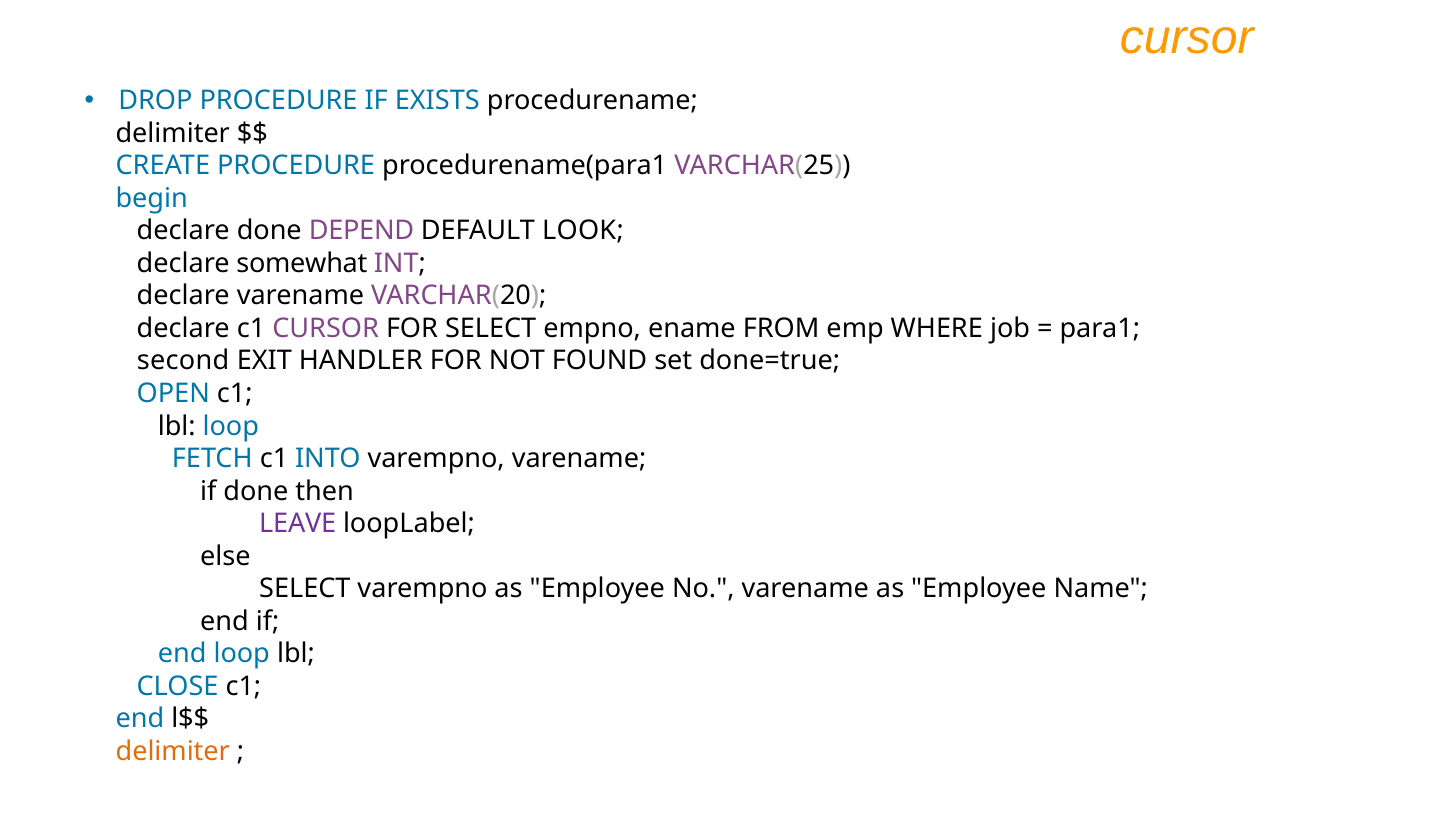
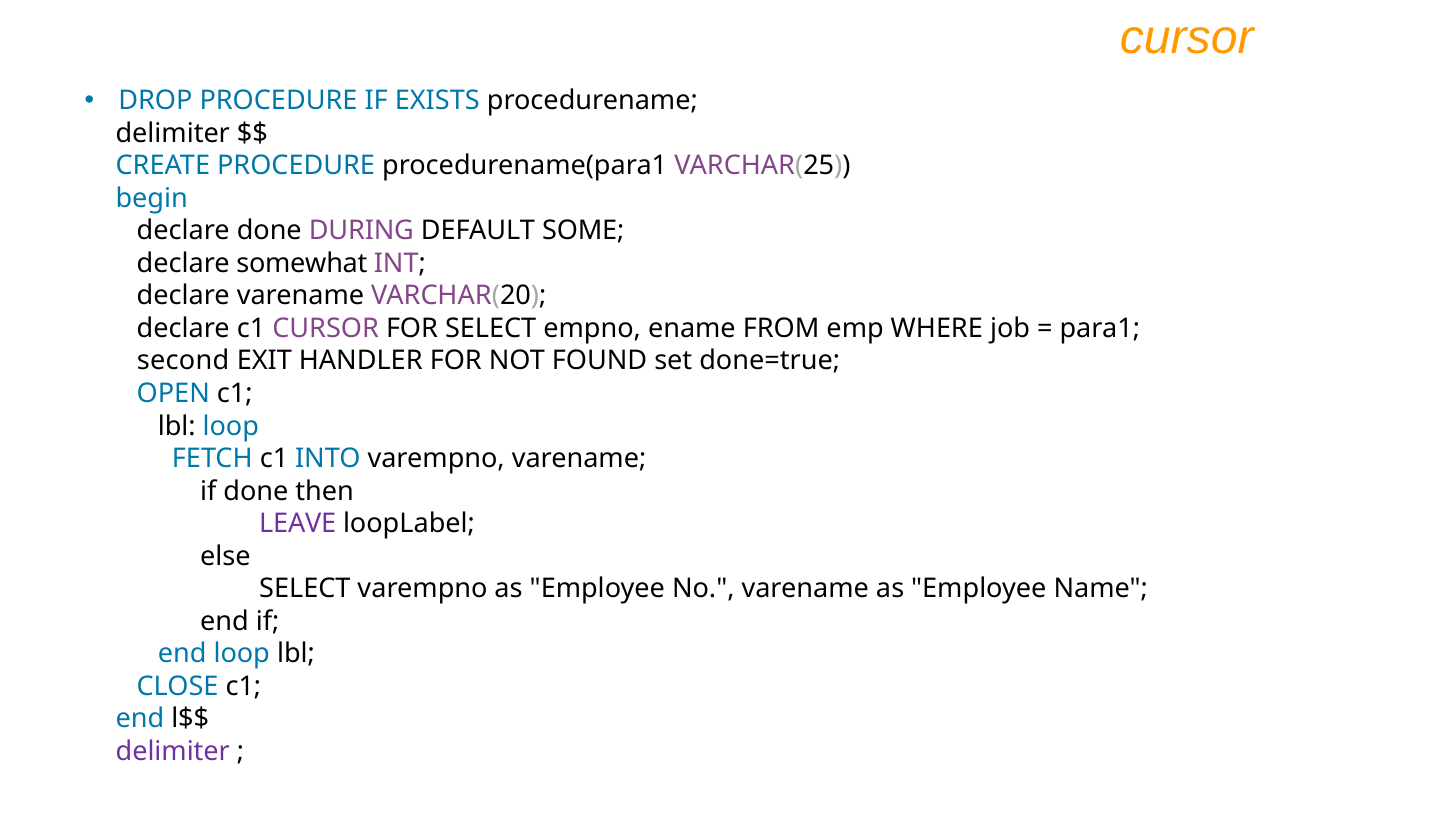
DEPEND: DEPEND -> DURING (361, 231)
LOOK: LOOK -> SOME (583, 231)
delimiter colour: orange -> purple (173, 751)
